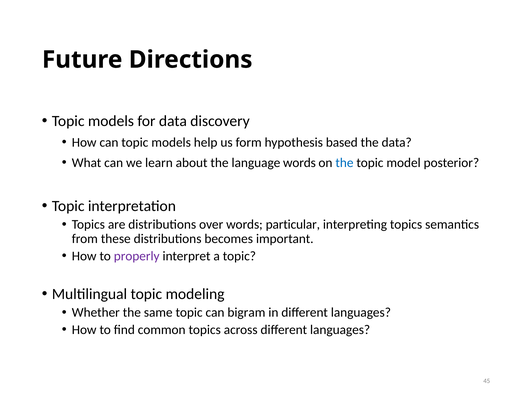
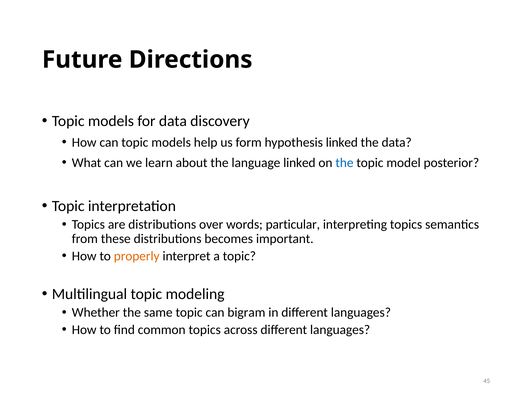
hypothesis based: based -> linked (342, 143)
language words: words -> linked (299, 163)
properly colour: purple -> orange (137, 256)
